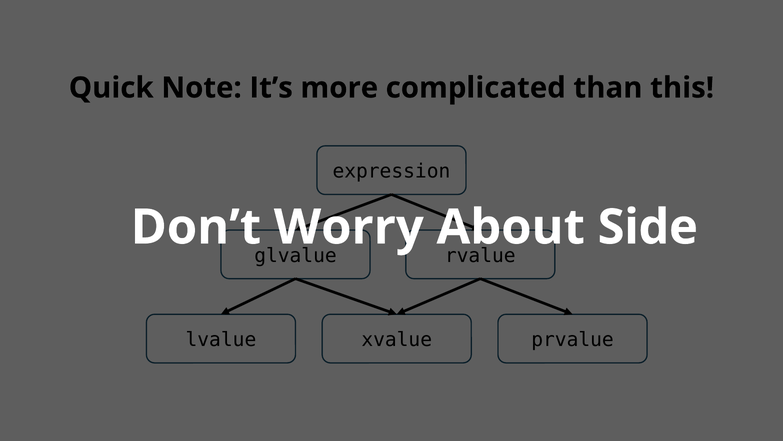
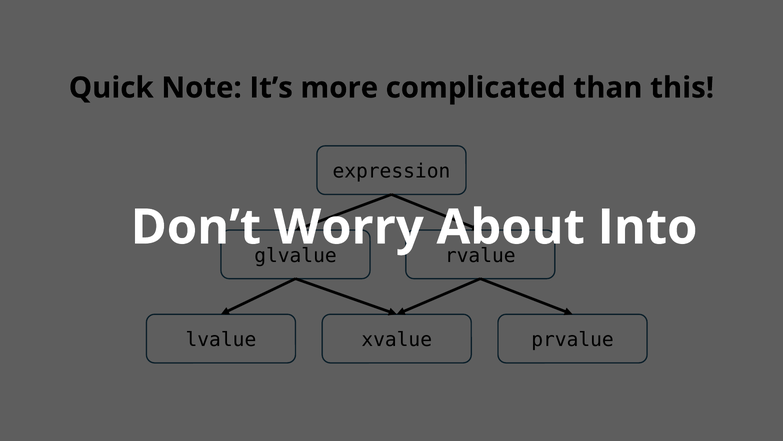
Side: Side -> Into (648, 227)
